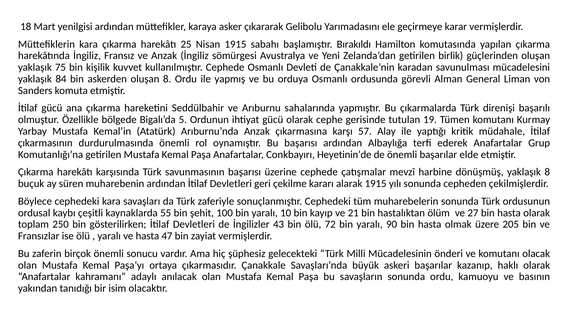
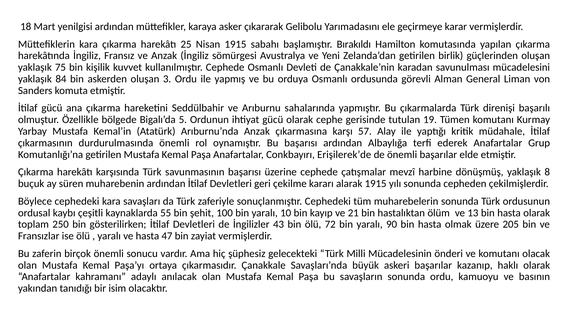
oluşan 8: 8 -> 3 (167, 79)
Heyetinin’de: Heyetinin’de -> Erişilerek’de (344, 154)
27: 27 -> 13 (473, 213)
